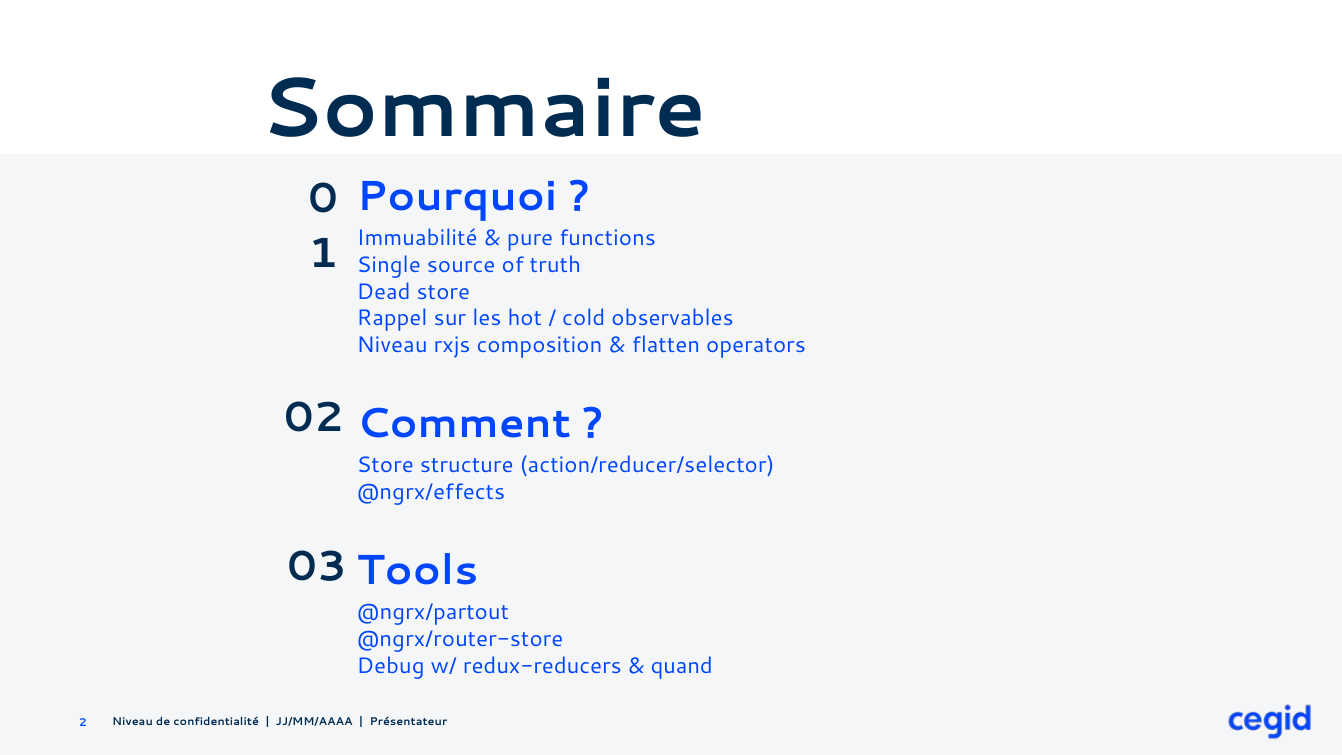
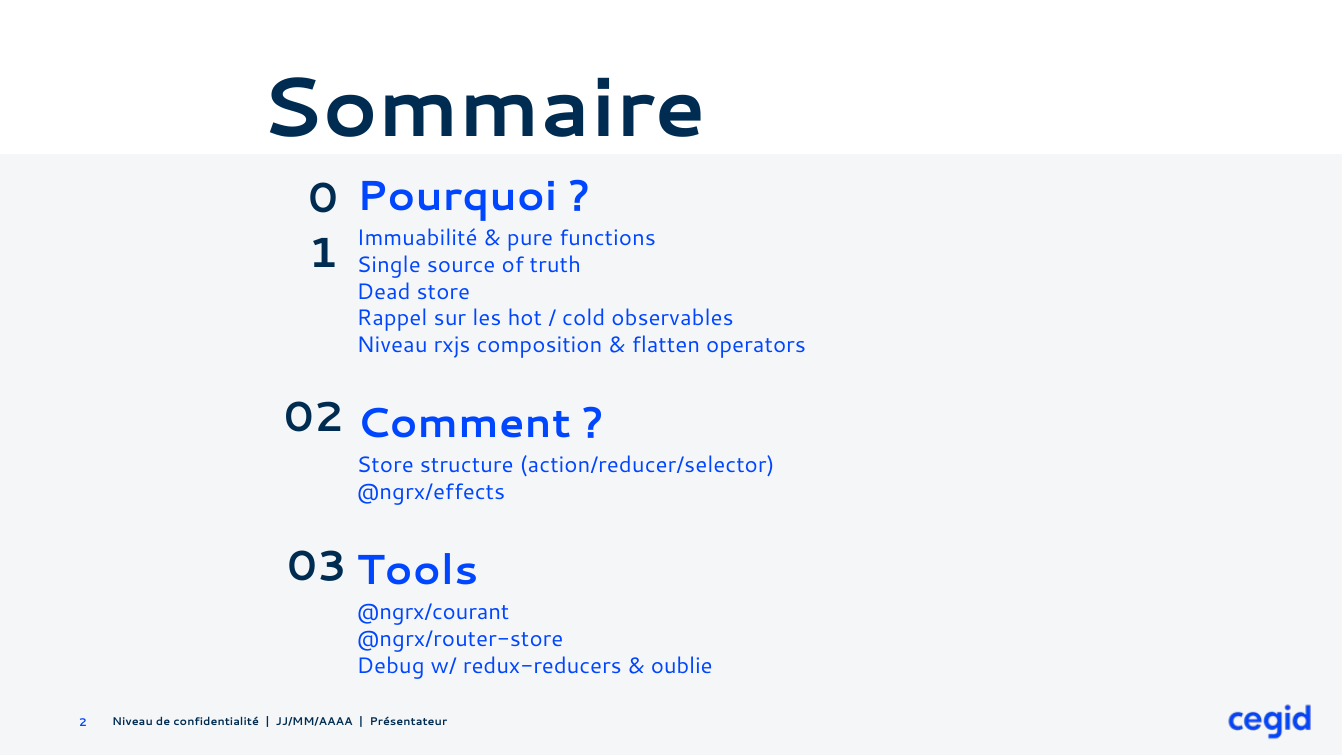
@ngrx/partout: @ngrx/partout -> @ngrx/courant (433, 612)
quand: quand -> oublie (682, 666)
